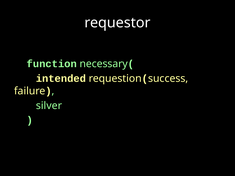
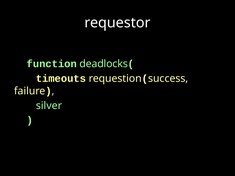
necessary: necessary -> deadlocks (104, 64)
intended: intended -> timeouts (61, 79)
